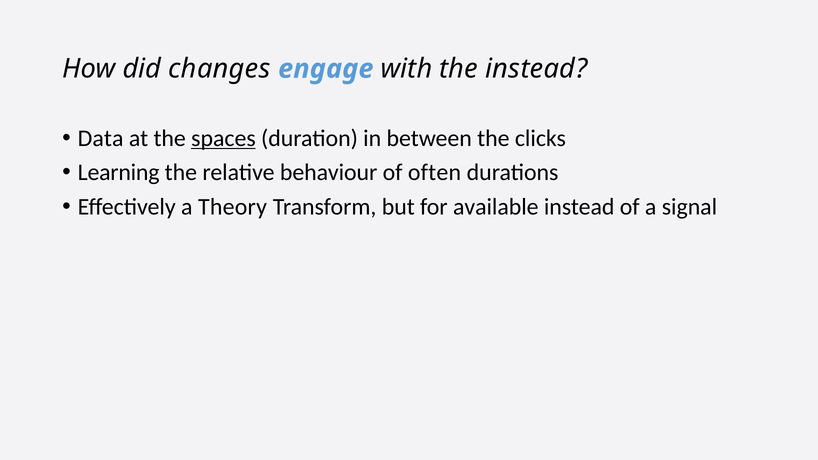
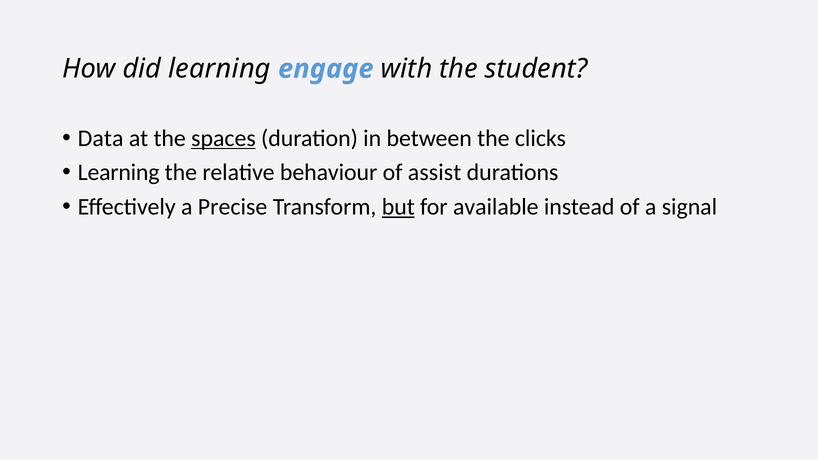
did changes: changes -> learning (220, 69)
the instead: instead -> student (536, 69)
often: often -> assist (435, 173)
Theory: Theory -> Precise (233, 207)
but underline: none -> present (398, 207)
